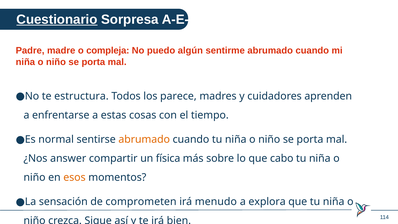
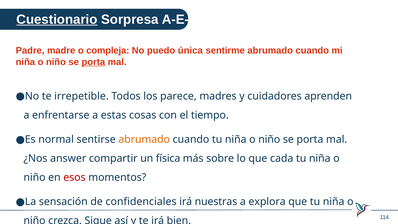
algún: algún -> única (190, 51)
porta underline: none -> present (93, 62)
estructura: estructura -> irrepetible (81, 96)
cabo: cabo -> cada (282, 158)
esos colour: orange -> red (74, 177)
comprometen: comprometen -> confidenciales (141, 202)
menudo: menudo -> nuestras (216, 202)
